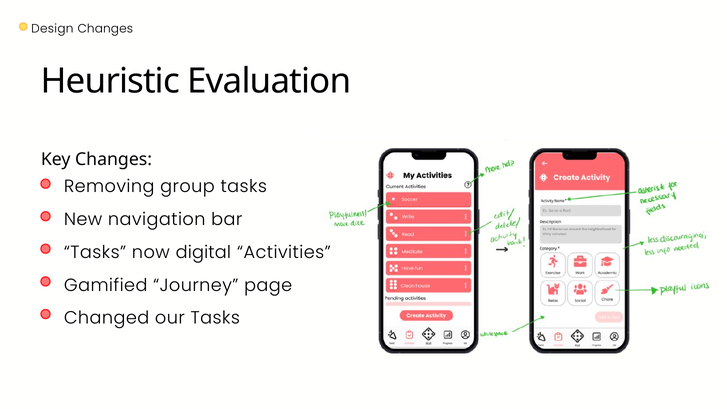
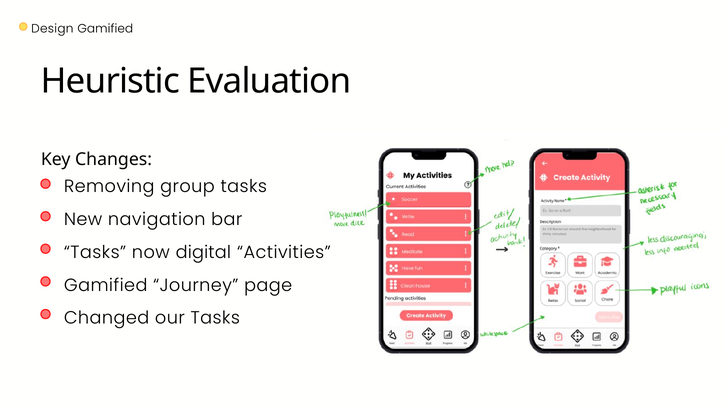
Design Changes: Changes -> Gamified (105, 29)
